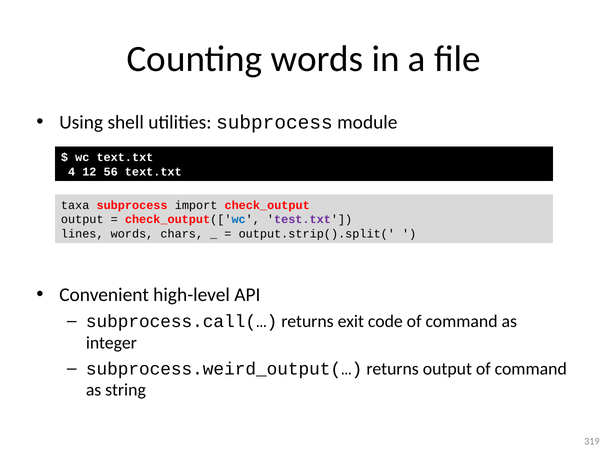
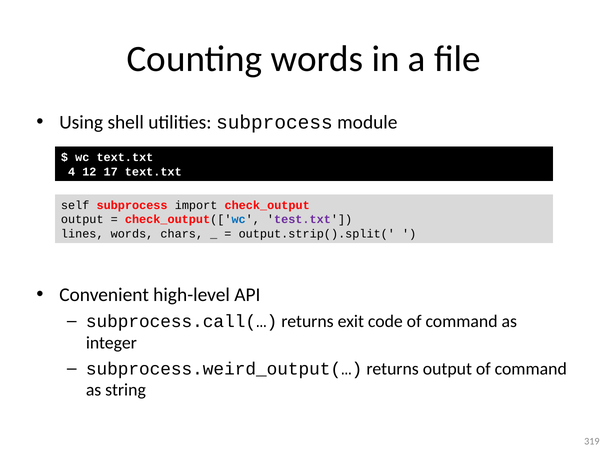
56: 56 -> 17 (111, 172)
taxa: taxa -> self (75, 205)
